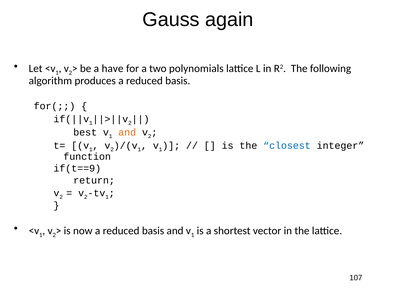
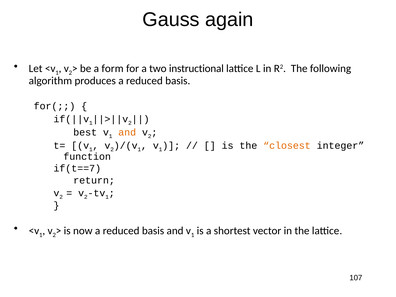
have: have -> form (113, 69)
polynomials: polynomials -> instructional (196, 69)
closest colour: blue -> orange (287, 146)
if(t==9: if(t==9 -> if(t==7 (77, 168)
